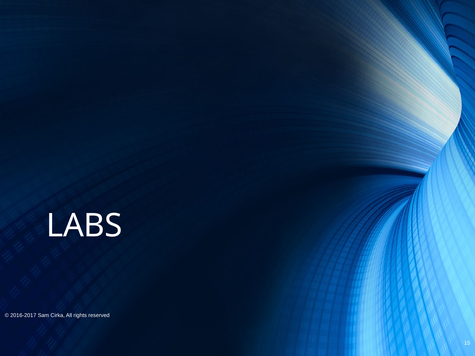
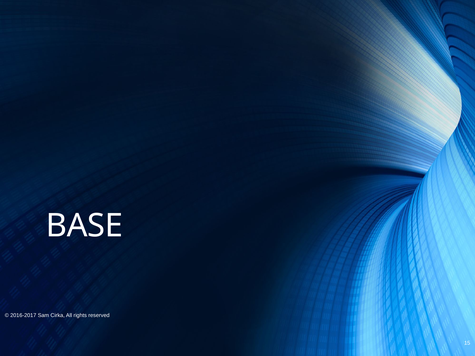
LABS: LABS -> BASE (84, 226)
